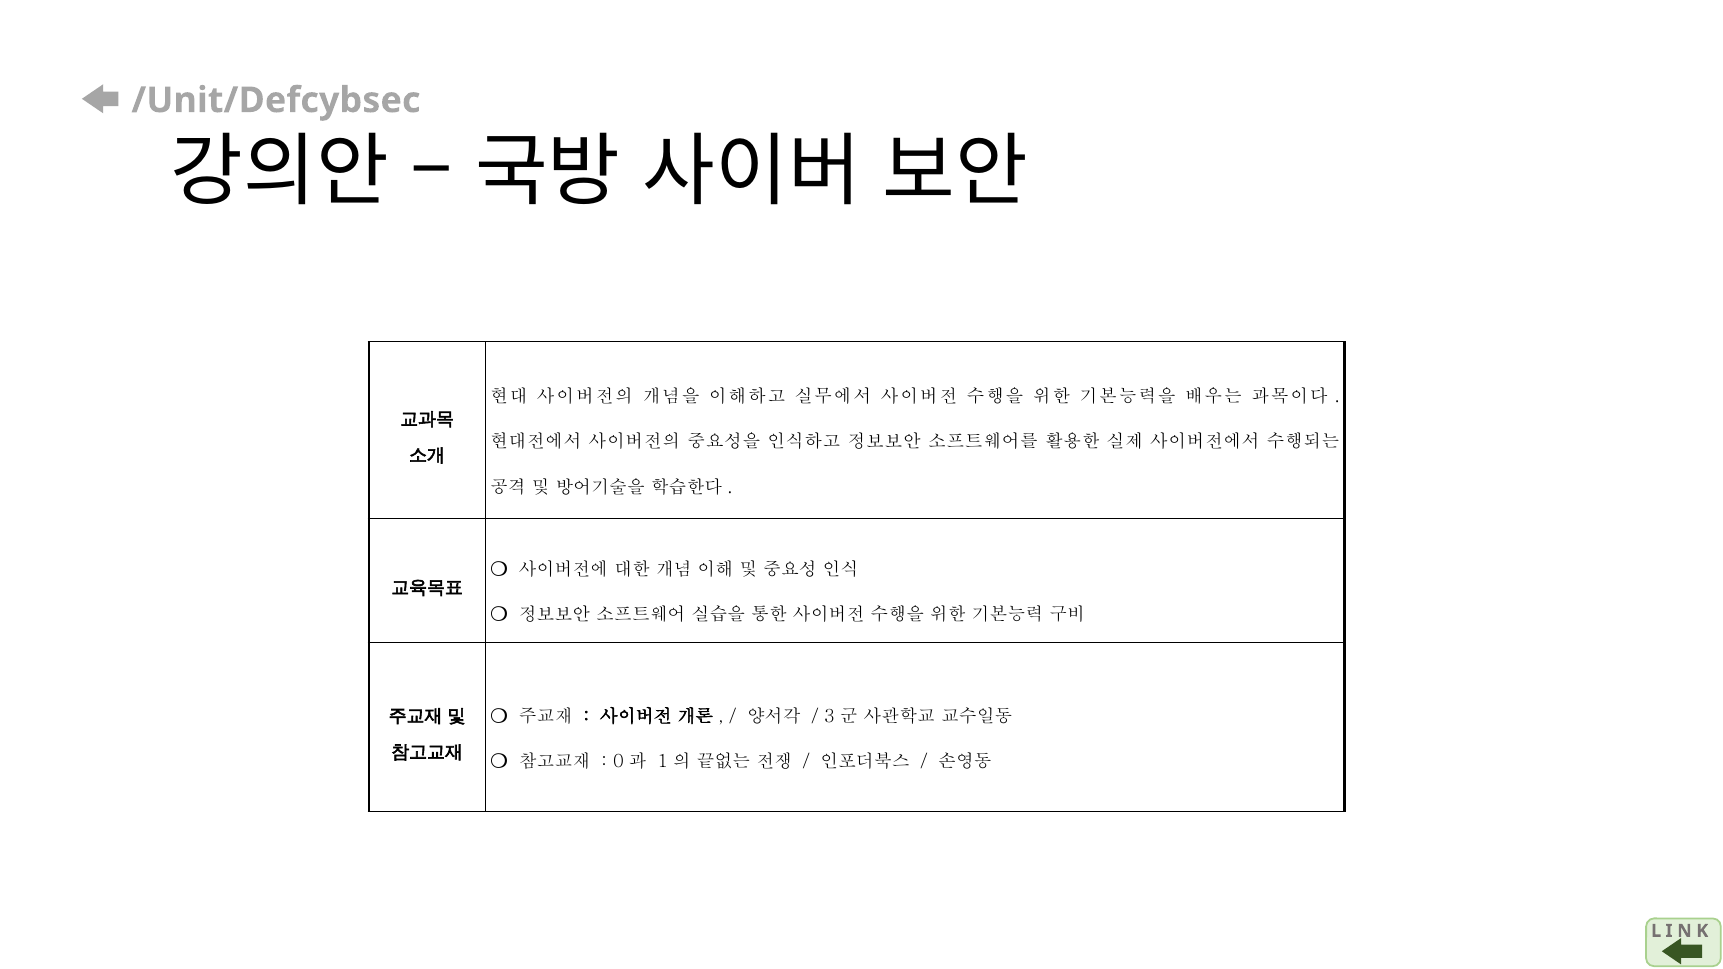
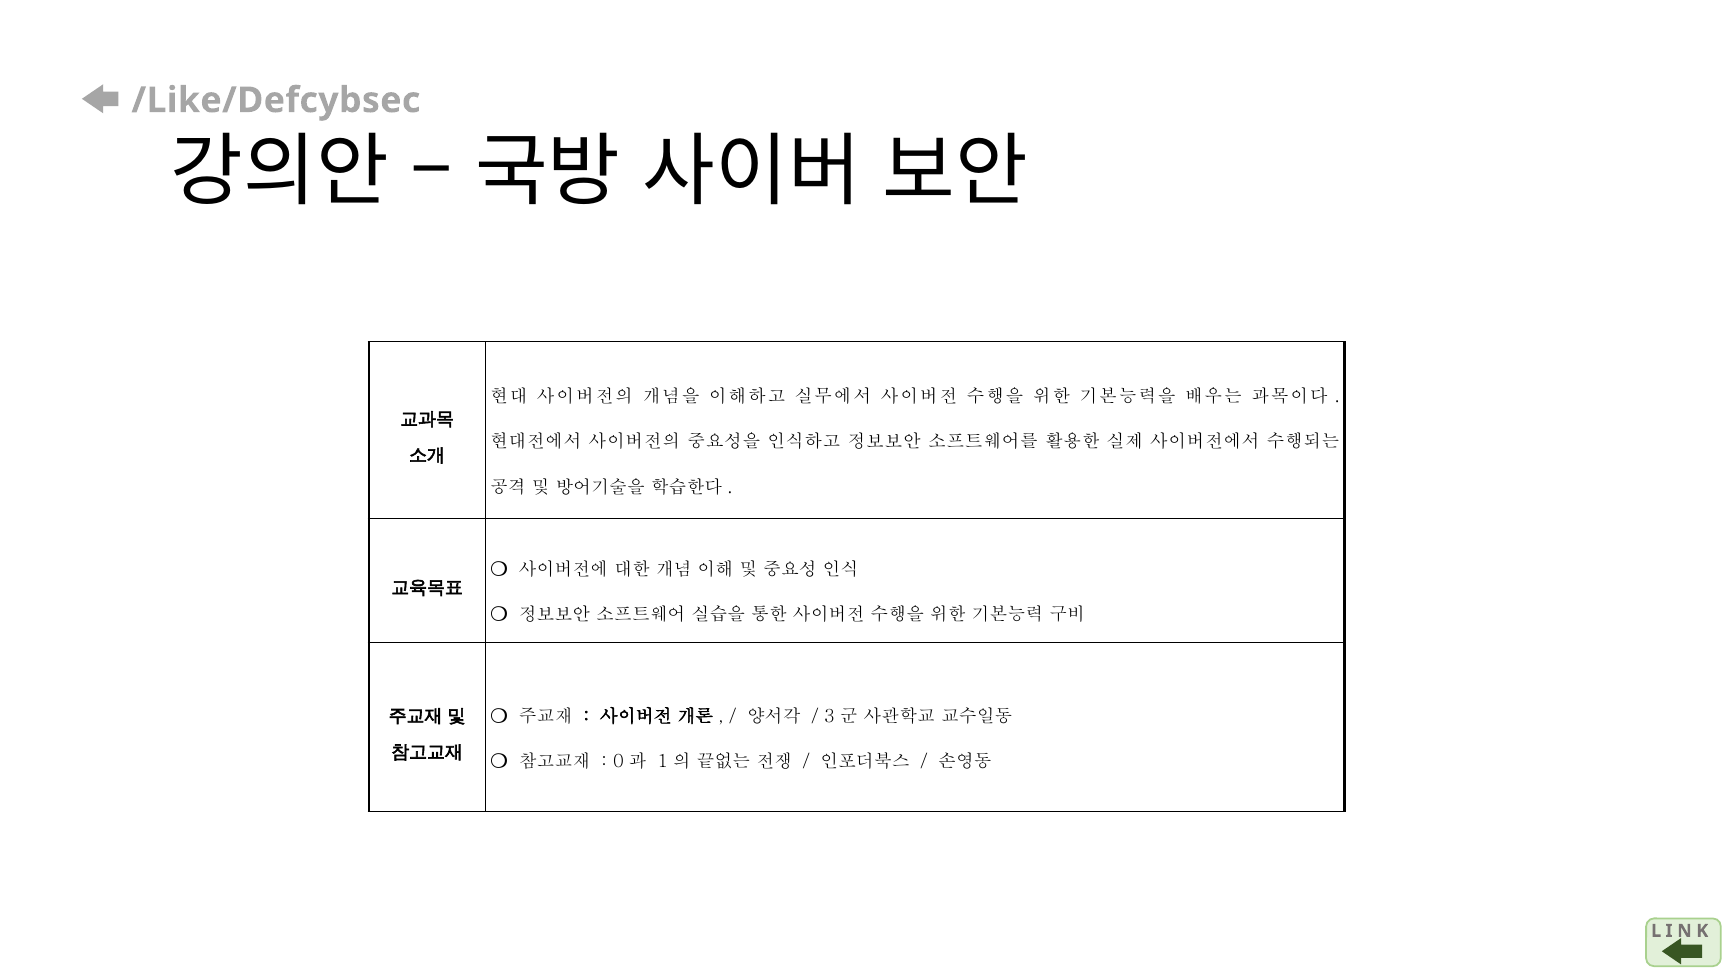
/Unit/Defcybsec: /Unit/Defcybsec -> /Like/Defcybsec (276, 100)
